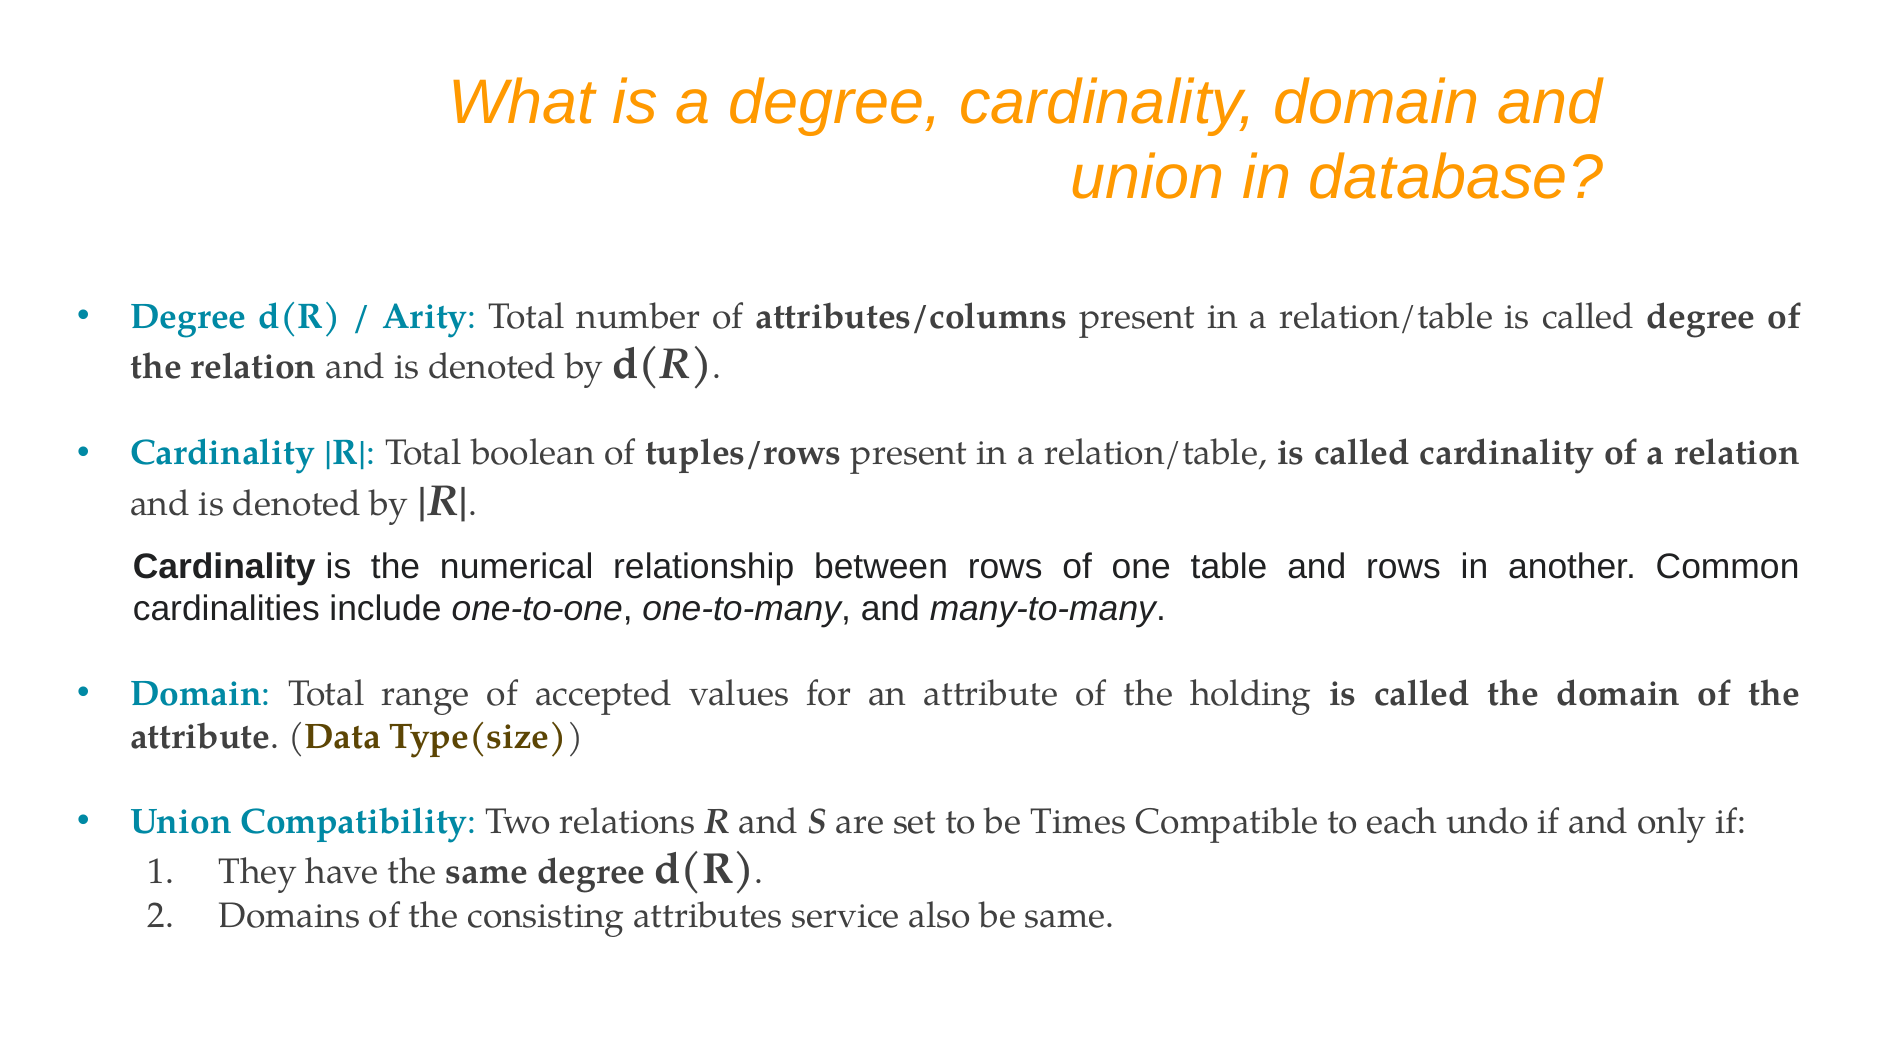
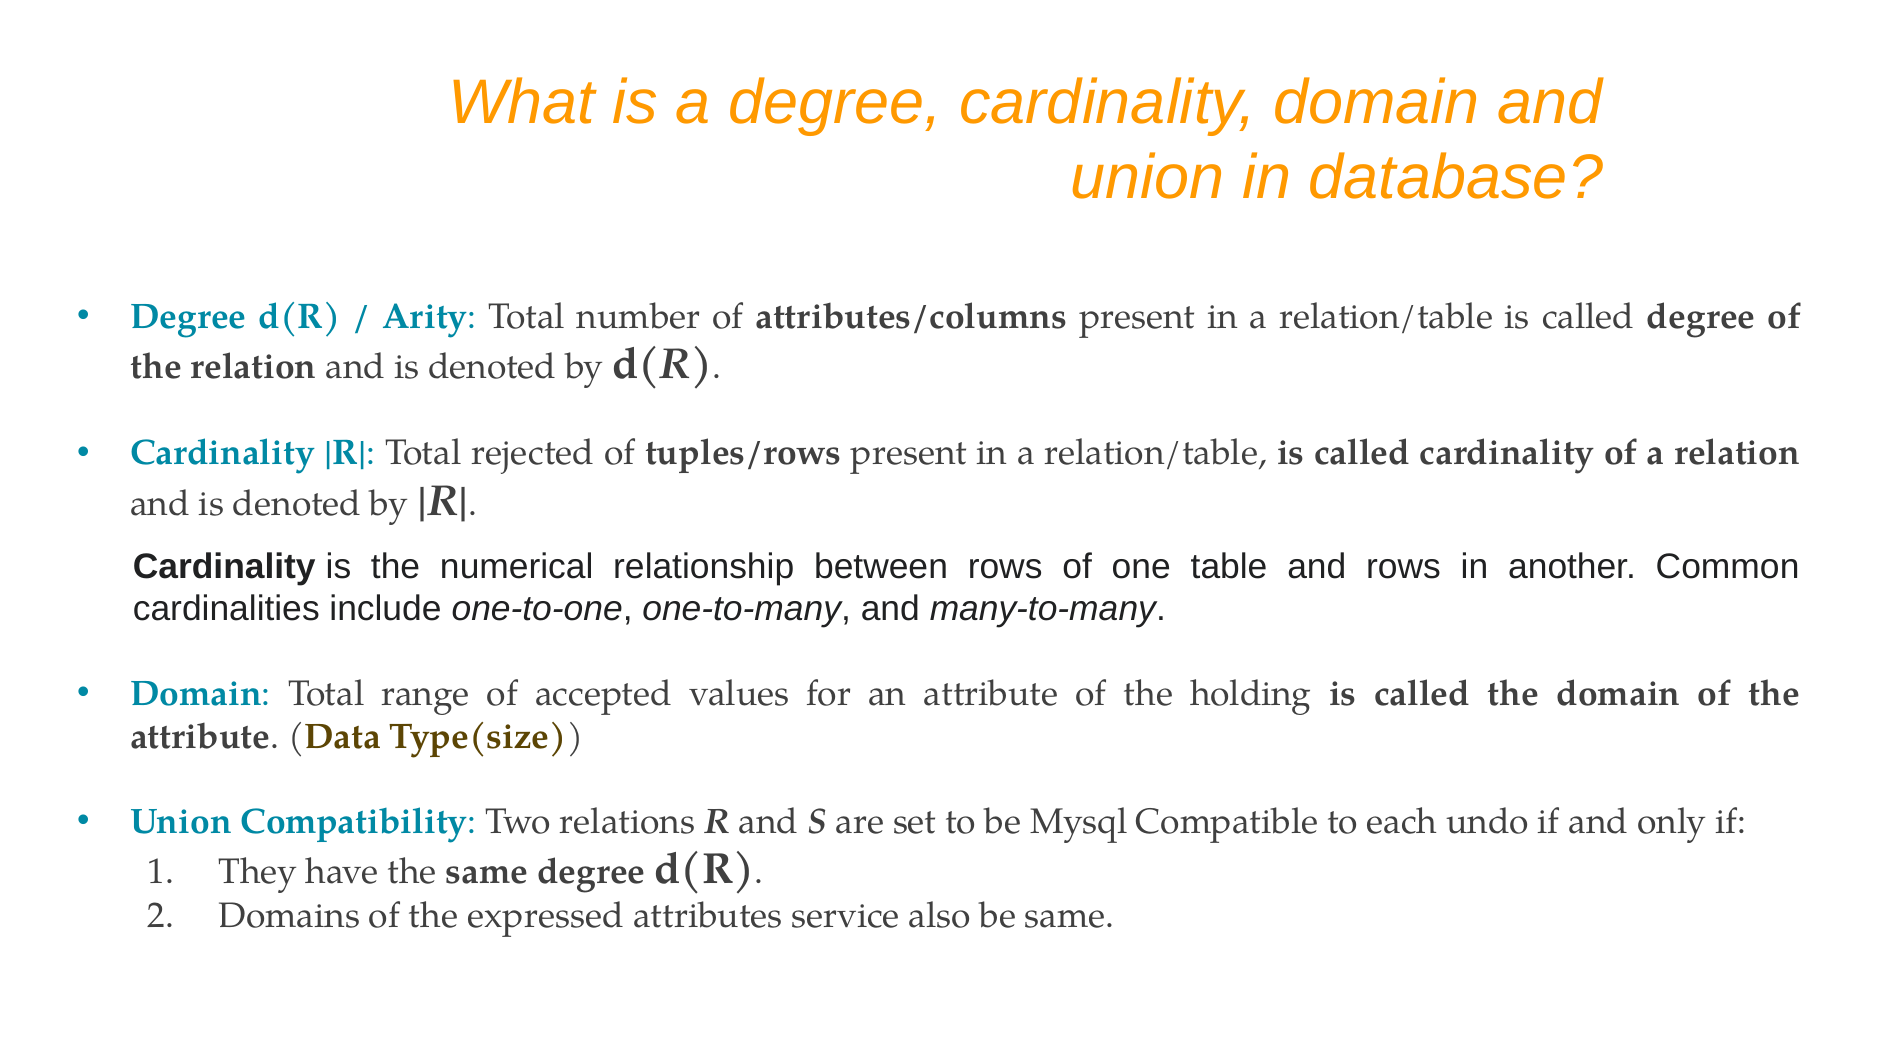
boolean: boolean -> rejected (533, 454)
Times: Times -> Mysql (1079, 822)
consisting: consisting -> expressed (546, 916)
